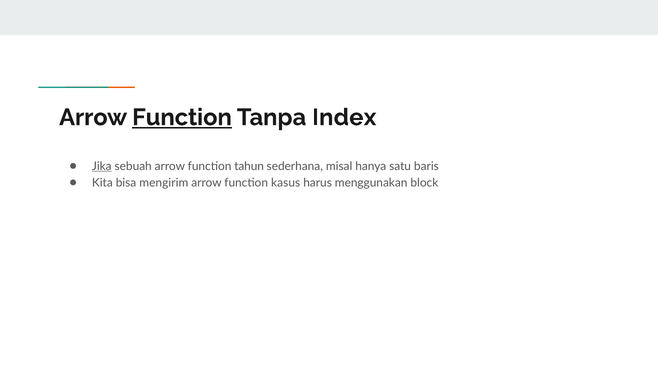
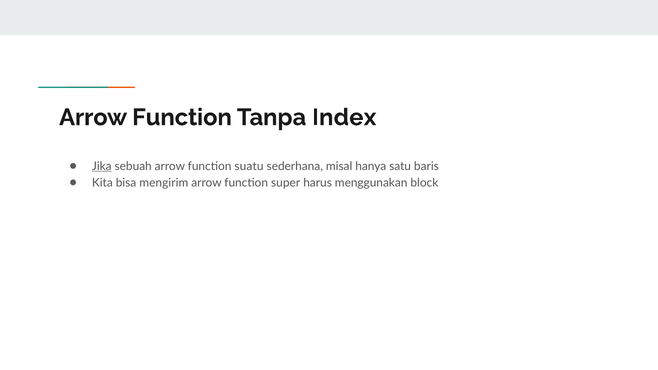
Function underline: present -> none (182, 117)
tahun: tahun -> suatu (249, 166)
kasus: kasus -> super (286, 183)
